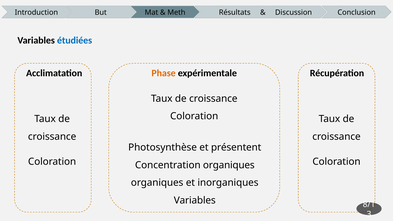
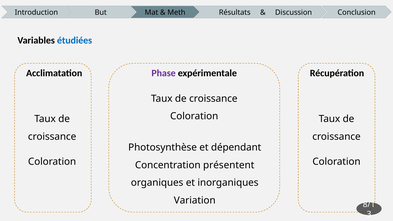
Phase colour: orange -> purple (164, 73)
présentent: présentent -> dépendant (236, 147)
Concentration organiques: organiques -> présentent (229, 165)
Variables: Variables -> Variation (195, 200)
